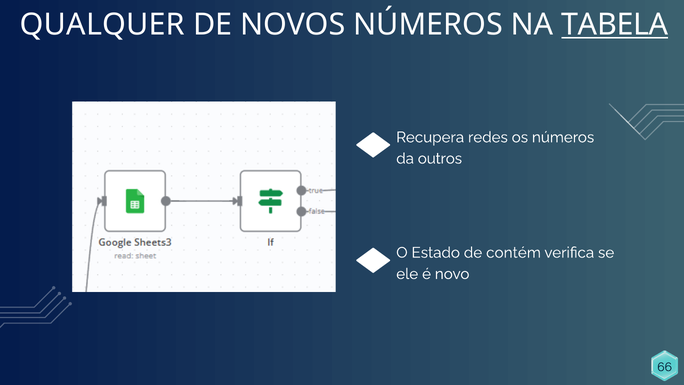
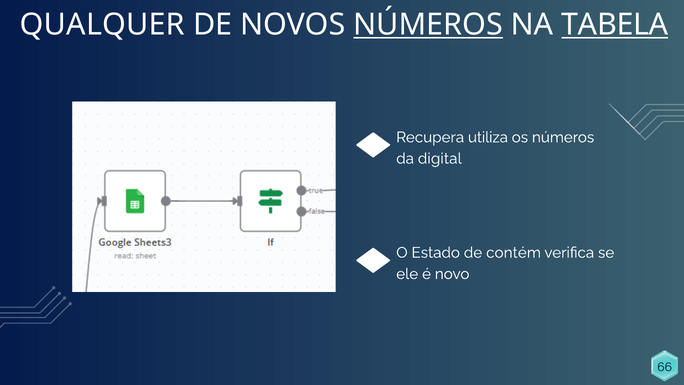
NÚMEROS underline: none -> present (428, 25)
redes: redes -> utiliza (488, 137)
outros: outros -> digital (440, 158)
